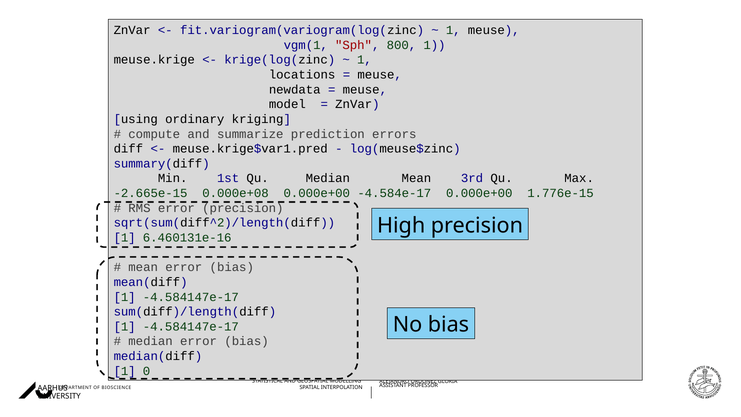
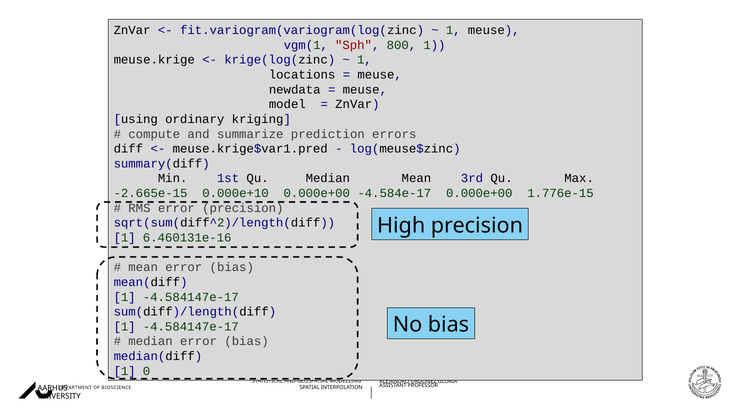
0.000e+08: 0.000e+08 -> 0.000e+10 (236, 193)
